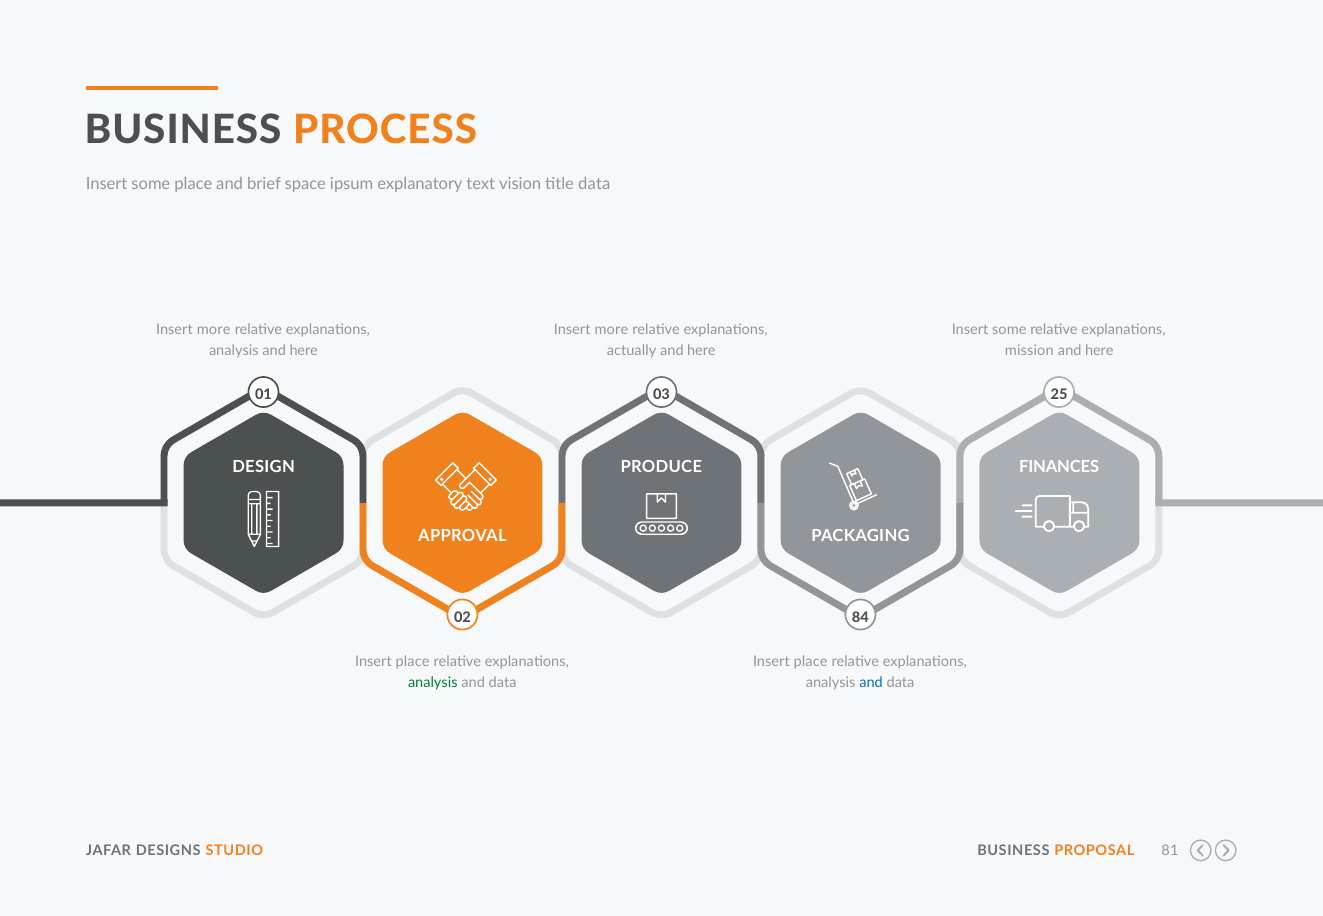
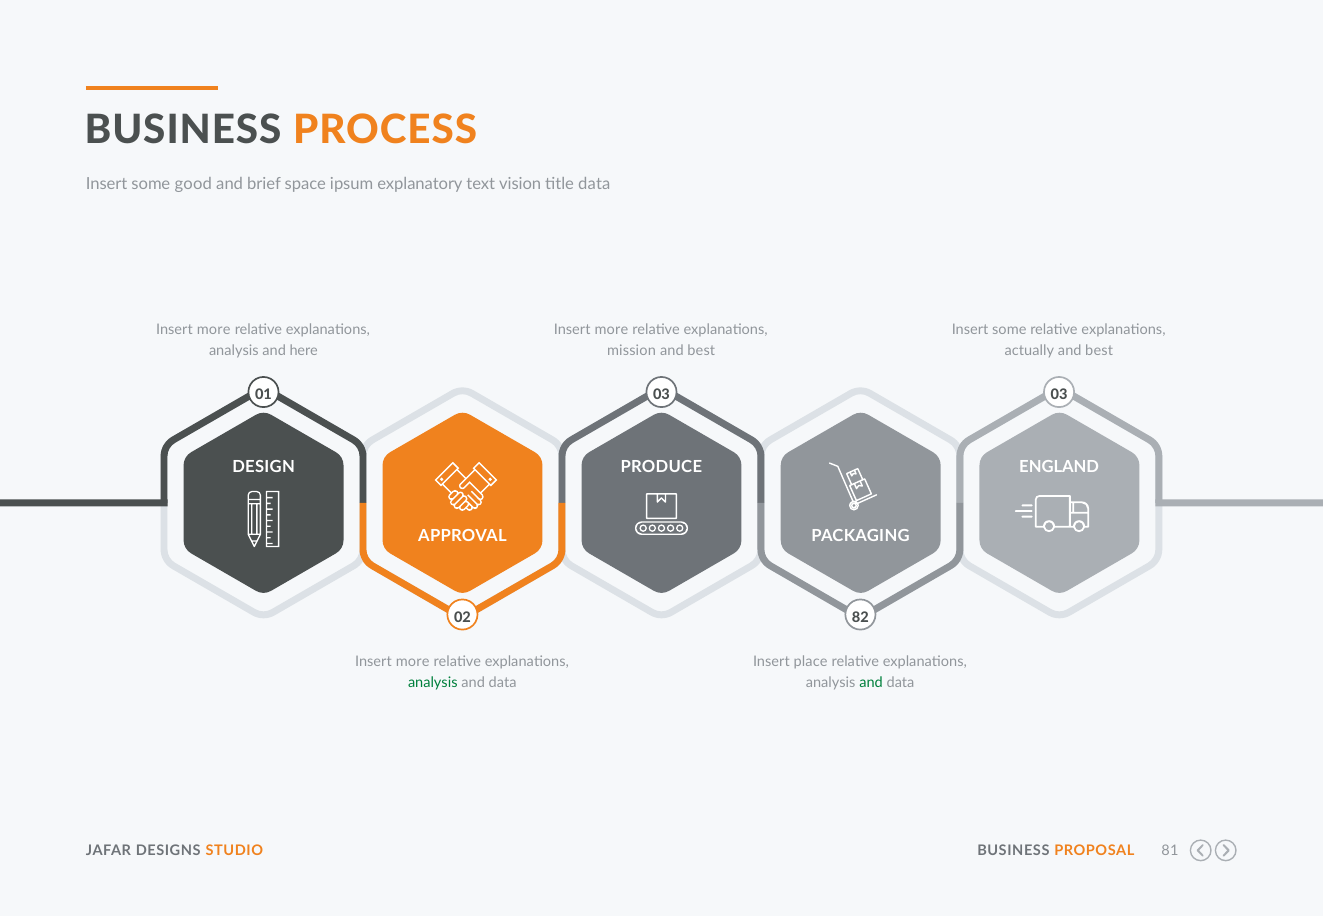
some place: place -> good (193, 184)
actually: actually -> mission (631, 351)
here: here -> best (701, 351)
mission: mission -> actually (1029, 351)
here: here -> best (1099, 351)
03 25: 25 -> 03 (1059, 395)
FINANCES: FINANCES -> ENGLAND (1059, 467)
84: 84 -> 82 (860, 617)
place: place -> more (413, 661)
and colour: blue -> green (871, 682)
